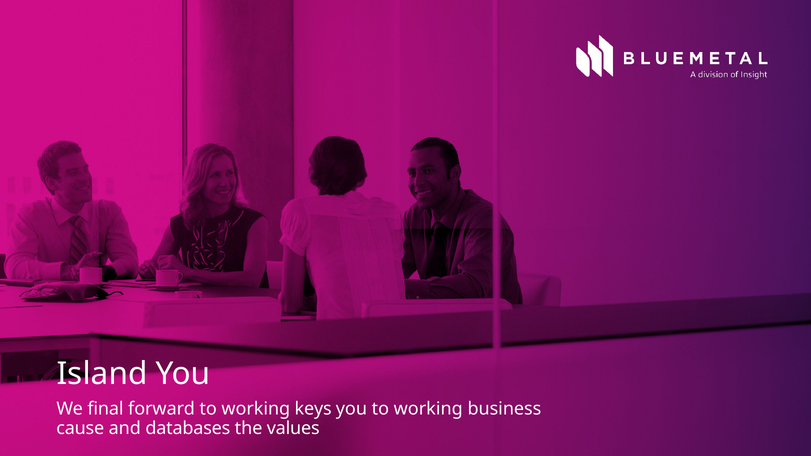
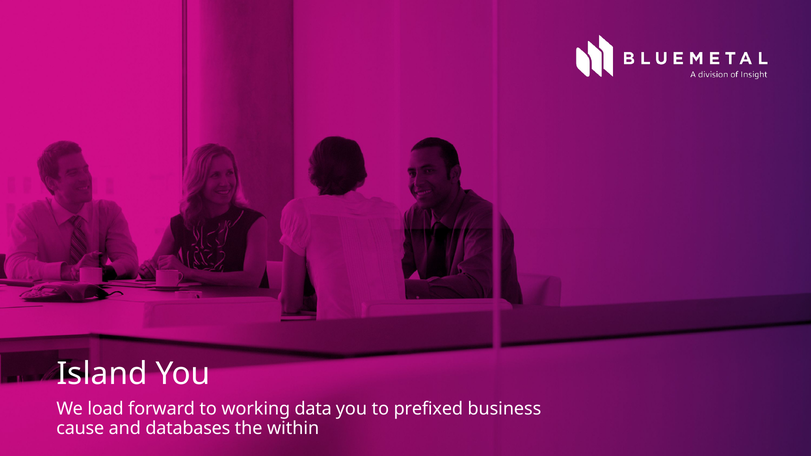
final: final -> load (106, 409)
keys: keys -> data (313, 409)
you to working: working -> prefixed (428, 409)
values: values -> within (293, 428)
